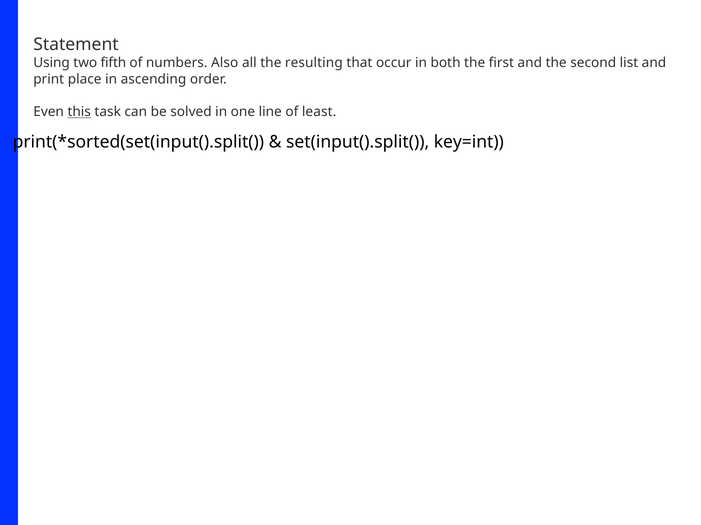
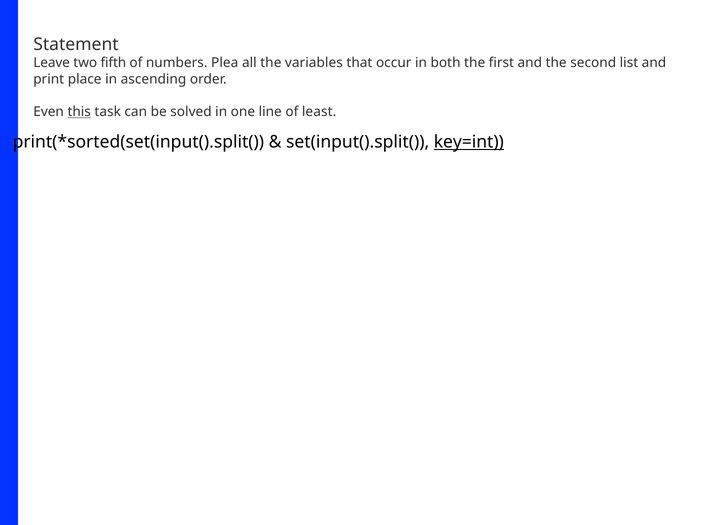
Using: Using -> Leave (52, 63)
Also: Also -> Plea (225, 63)
resulting: resulting -> variables (314, 63)
key=int underline: none -> present (469, 142)
